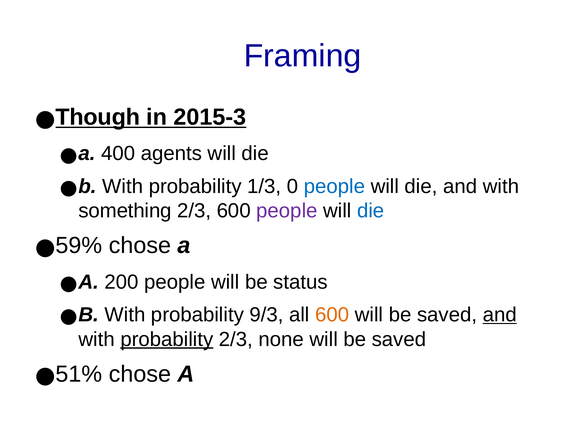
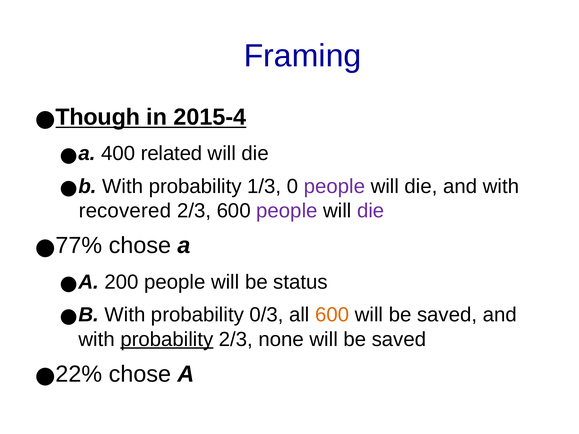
2015-3: 2015-3 -> 2015-4 (210, 117)
agents: agents -> related (172, 154)
people colour: blue -> purple (334, 186)
something: something -> recovered (125, 211)
die colour: blue -> purple (371, 211)
59%: 59% -> 77% (79, 246)
9/3: 9/3 -> 0/3 (267, 315)
and underline: present -> none (500, 315)
51%: 51% -> 22% (79, 374)
